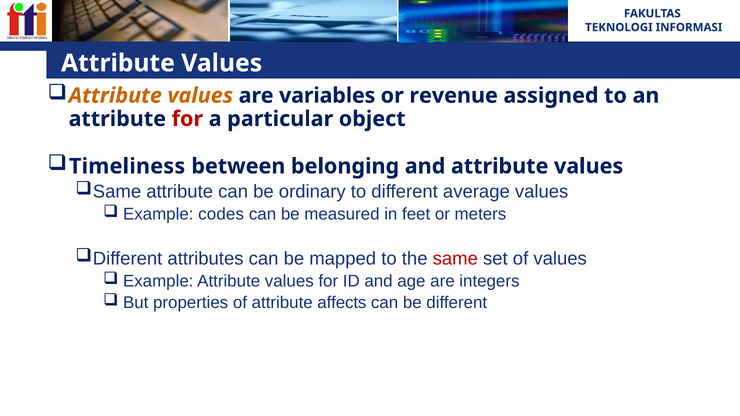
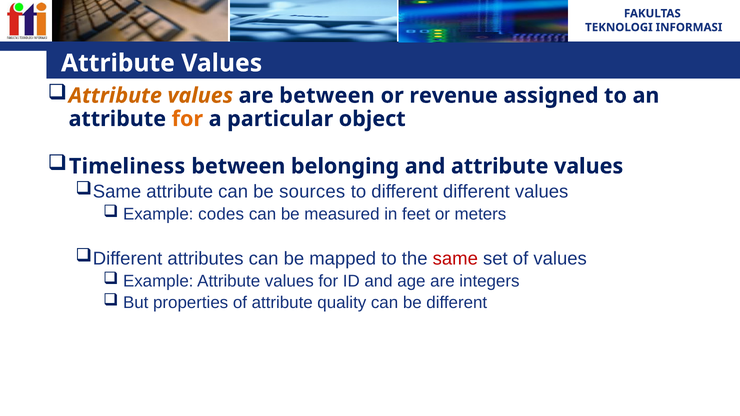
are variables: variables -> between (327, 96)
for colour: red -> orange (187, 119)
ordinary: ordinary -> sources (312, 192)
different average: average -> different (476, 192)
affects: affects -> quality (342, 303)
